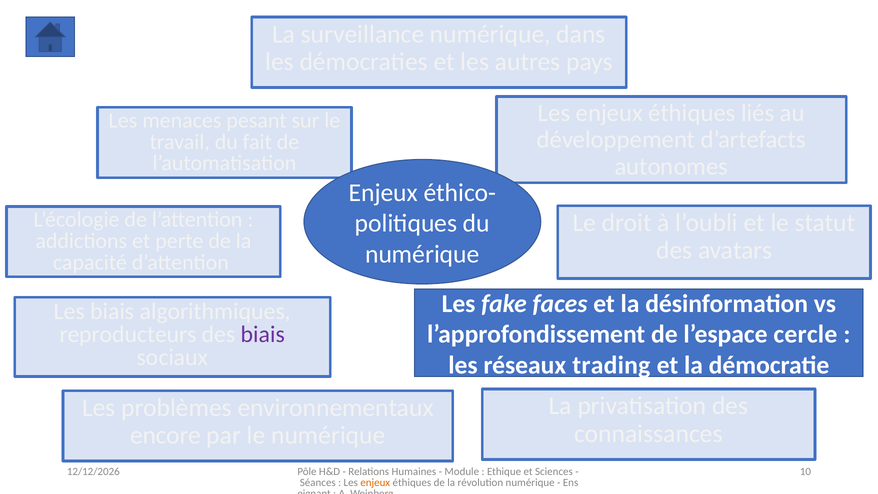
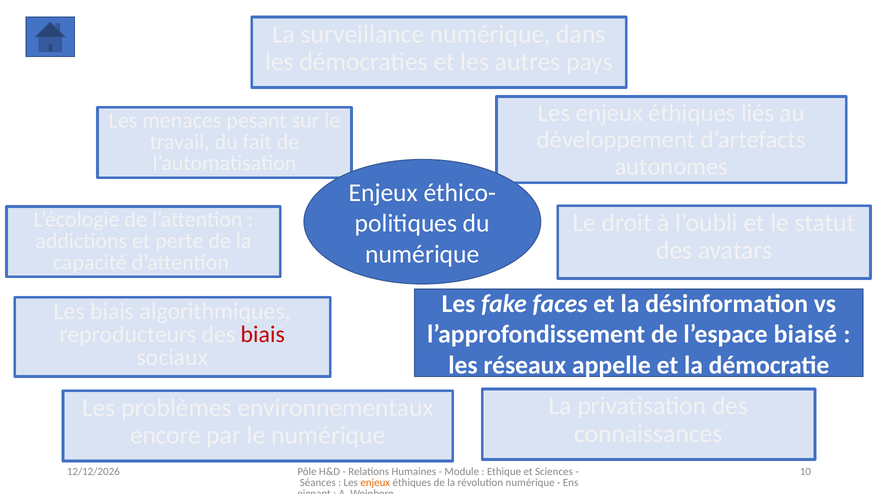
cercle: cercle -> biaisé (805, 334)
biais colour: purple -> red (263, 334)
trading: trading -> appelle (611, 365)
